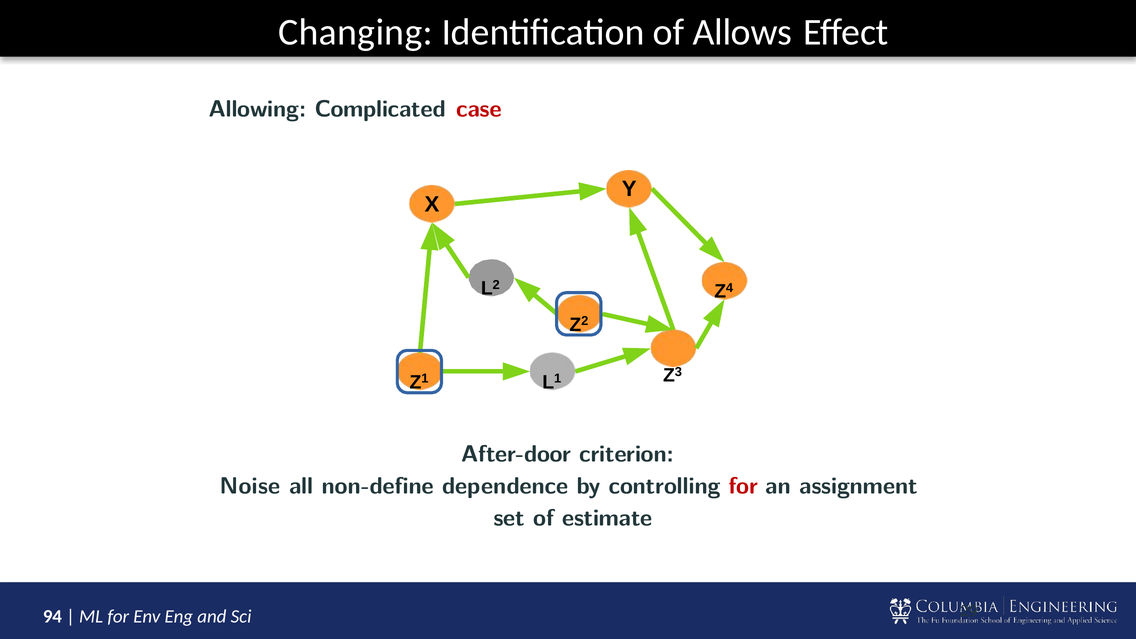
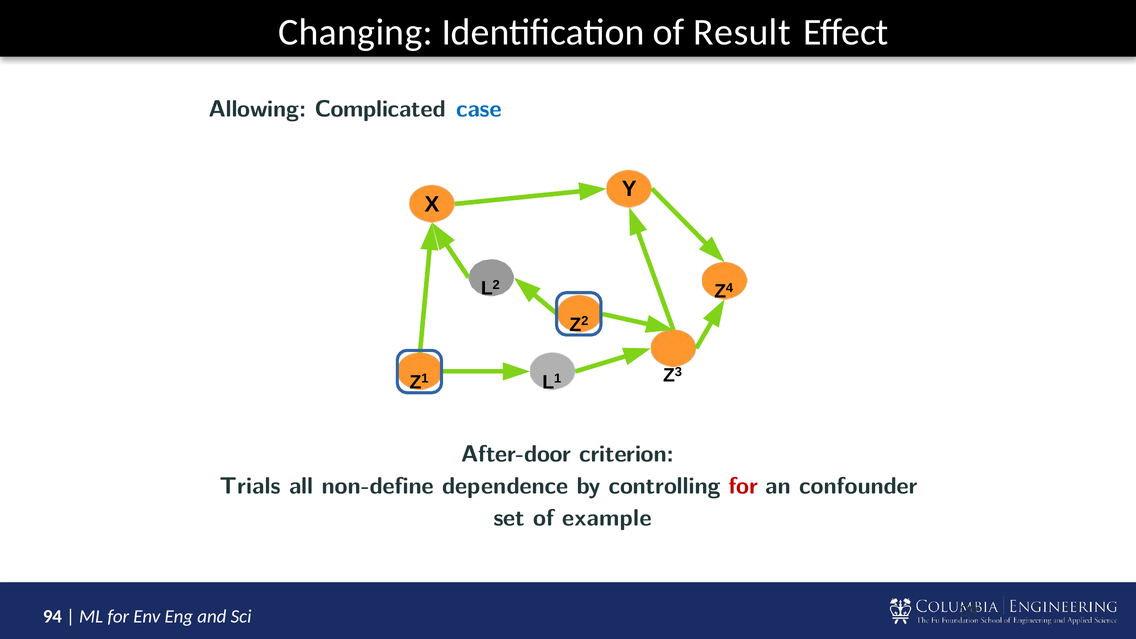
Allows: Allows -> Result (742, 32)
case colour: red -> blue (479, 109)
Noise: Noise -> Trials (250, 486)
assignment: assignment -> confounder (858, 486)
estimate: estimate -> example (607, 518)
